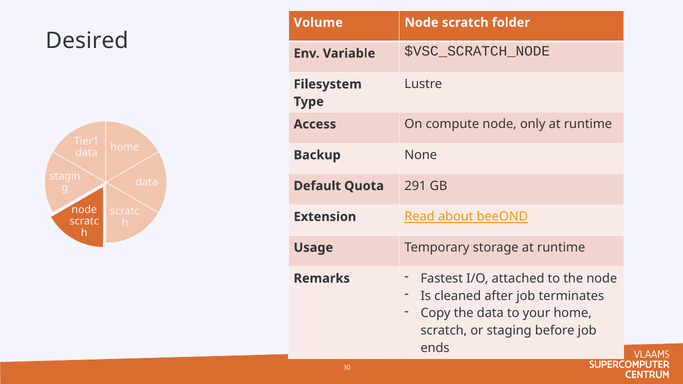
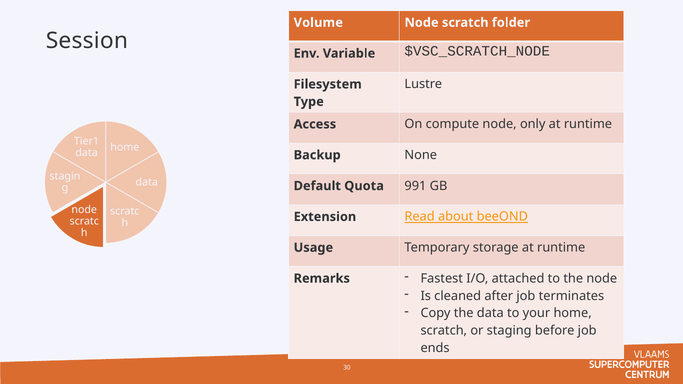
Desired: Desired -> Session (87, 41)
291: 291 -> 991 (415, 186)
